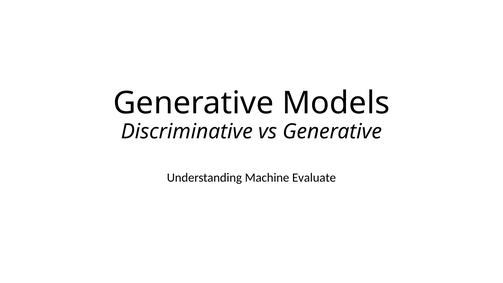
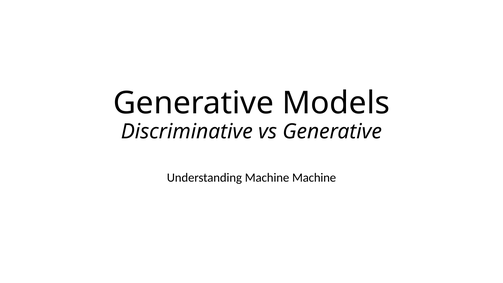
Machine Evaluate: Evaluate -> Machine (314, 178)
